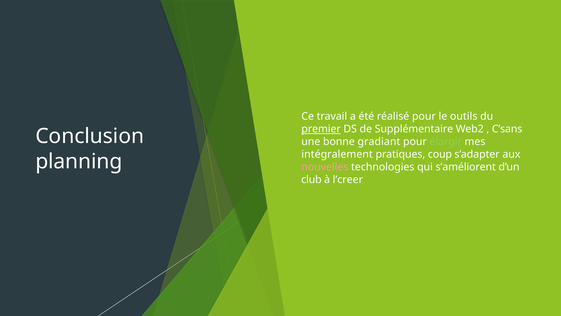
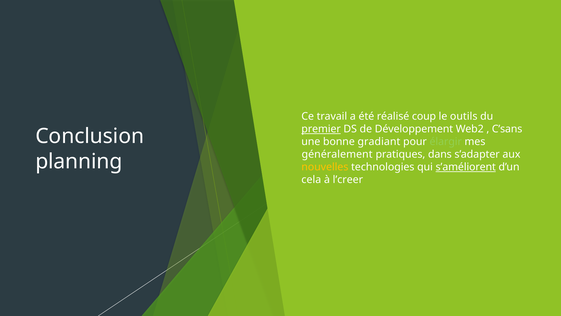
réalisé pour: pour -> coup (424, 116)
Supplémentaire: Supplémentaire -> Développement (414, 129)
intégralement: intégralement -> généralement (337, 154)
coup: coup -> dans (440, 154)
nouvelles colour: pink -> yellow (325, 167)
s’améliorent underline: none -> present (466, 167)
club: club -> cela (311, 179)
